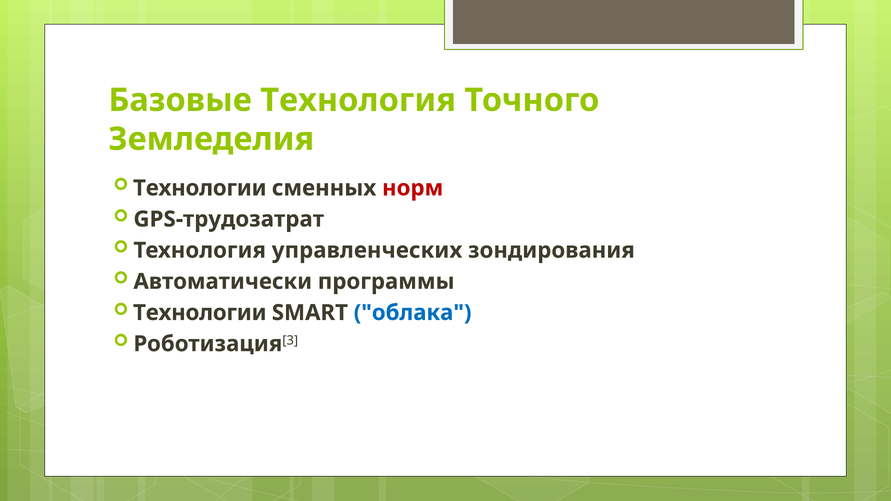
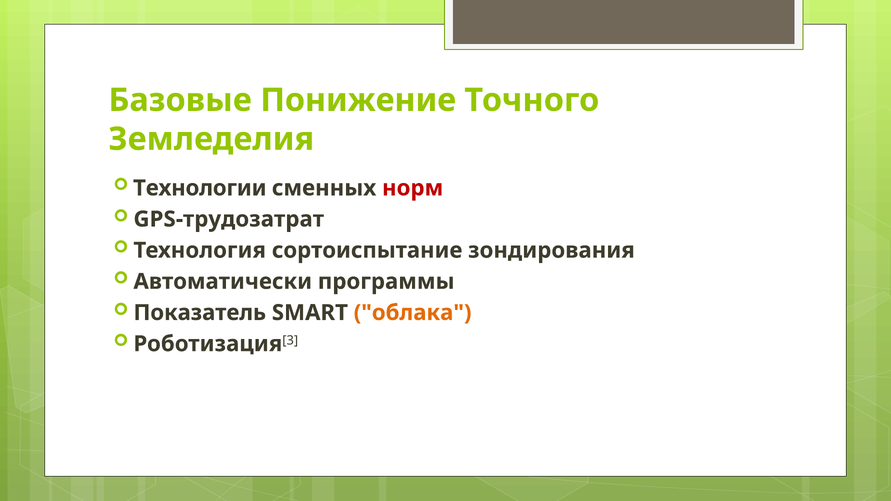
Базовые Технология: Технология -> Понижение (358, 100)
управленческих: управленческих -> сортоиспытание (367, 250)
Технологии: Технологии -> Показатель (200, 313)
облака colour: blue -> orange (413, 313)
